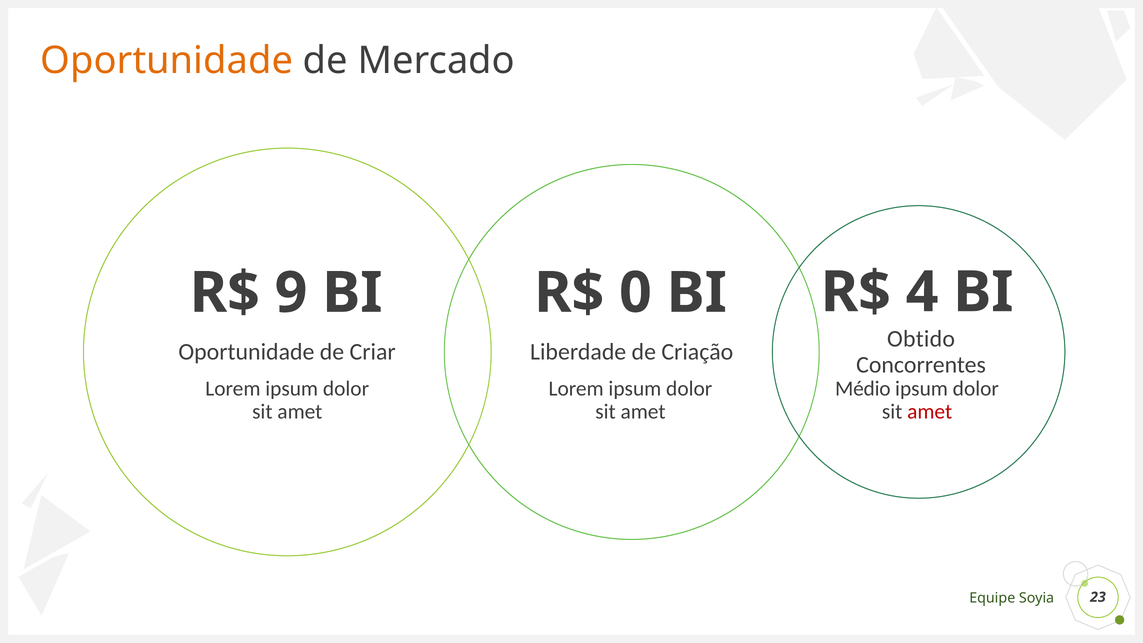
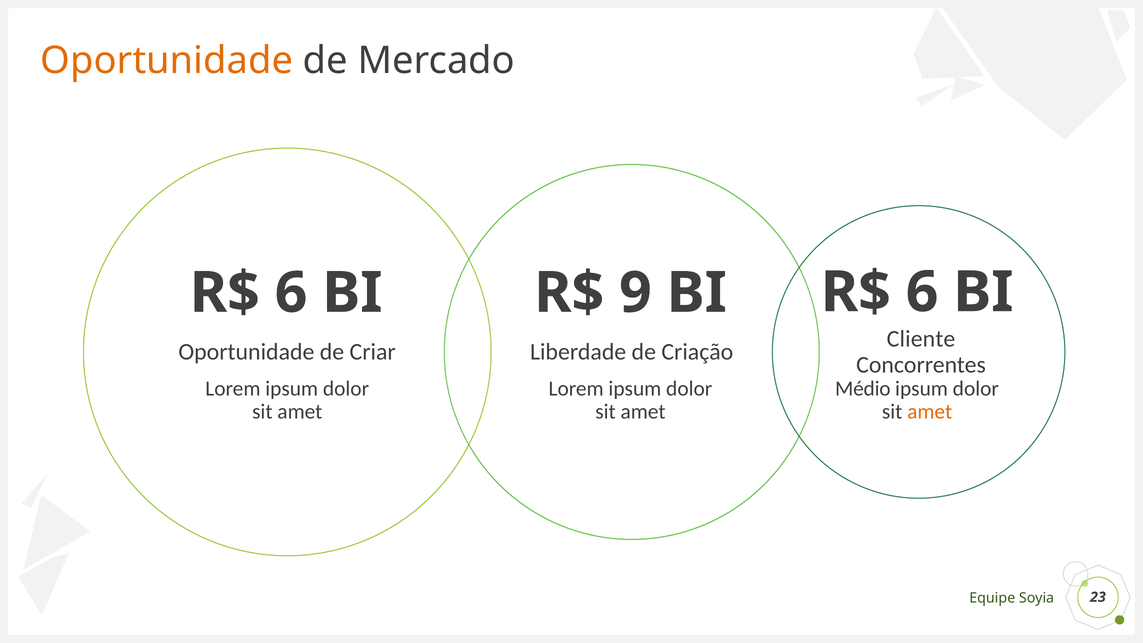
4: 4 -> 6 (922, 292)
9: 9 -> 6 (291, 293)
0: 0 -> 9 (635, 293)
Obtido: Obtido -> Cliente (921, 339)
amet colour: red -> orange (930, 412)
